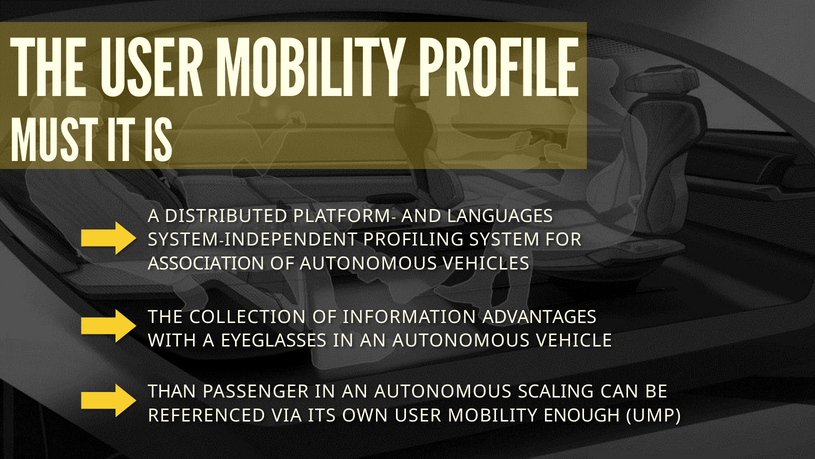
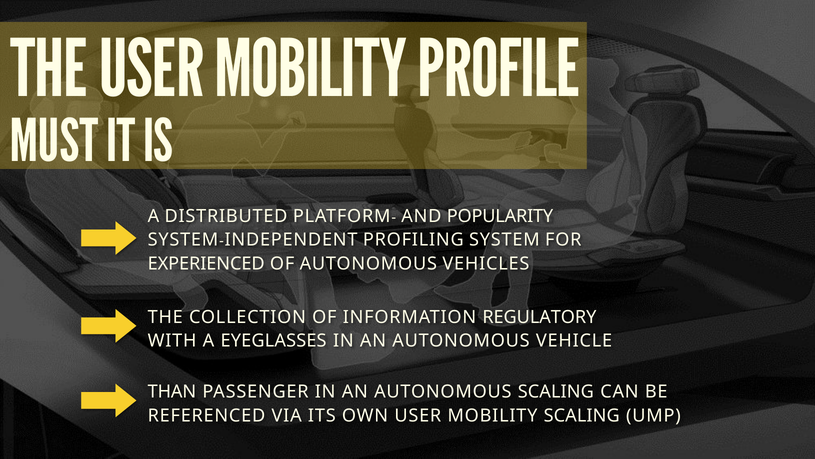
LANGUAGES: LANGUAGES -> POPULARITY (500, 216)
ASSOCIATION: ASSOCIATION -> EXPERIENCED (206, 263)
ADVANTAGES: ADVANTAGES -> REGULATORY (539, 317)
MOBILITY ENOUGH: ENOUGH -> SCALING (582, 415)
